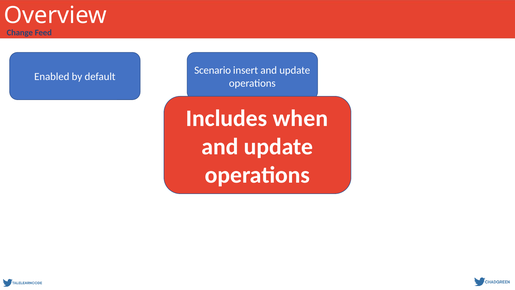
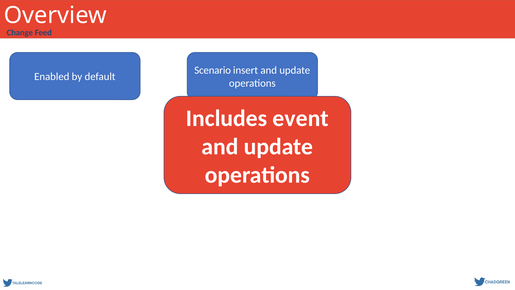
when: when -> event (301, 118)
